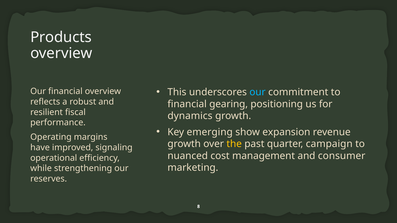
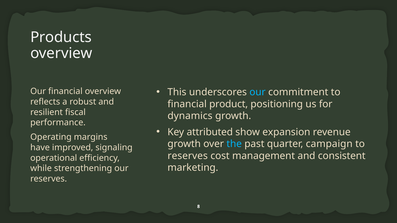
gearing: gearing -> product (229, 104)
emerging: emerging -> attributed (210, 132)
the colour: yellow -> light blue (234, 144)
nuanced: nuanced -> reserves (188, 156)
consumer: consumer -> consistent (342, 156)
